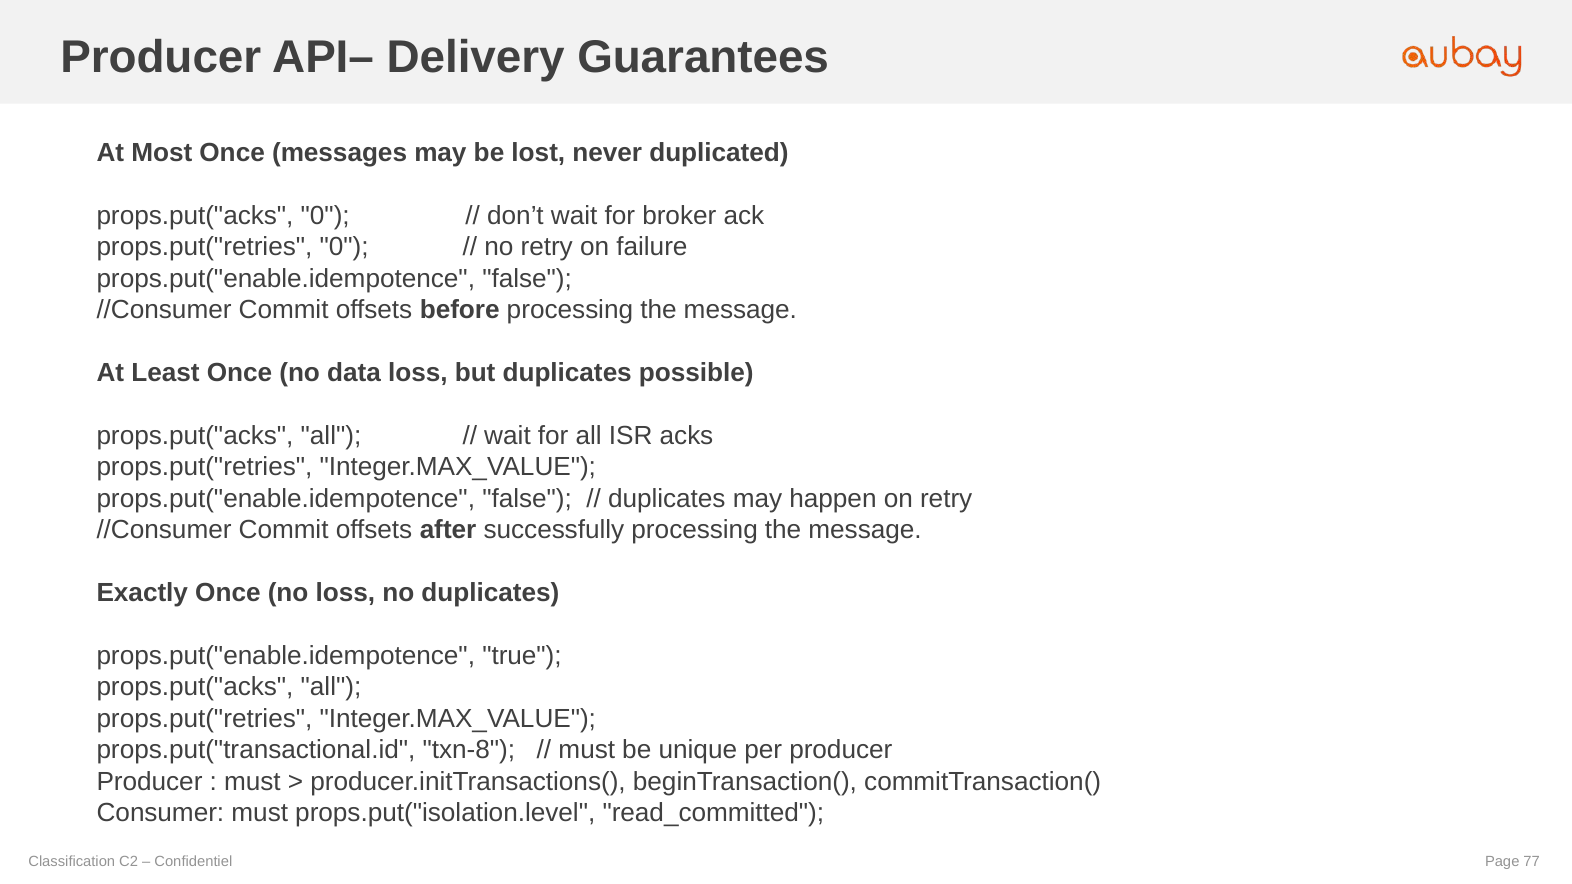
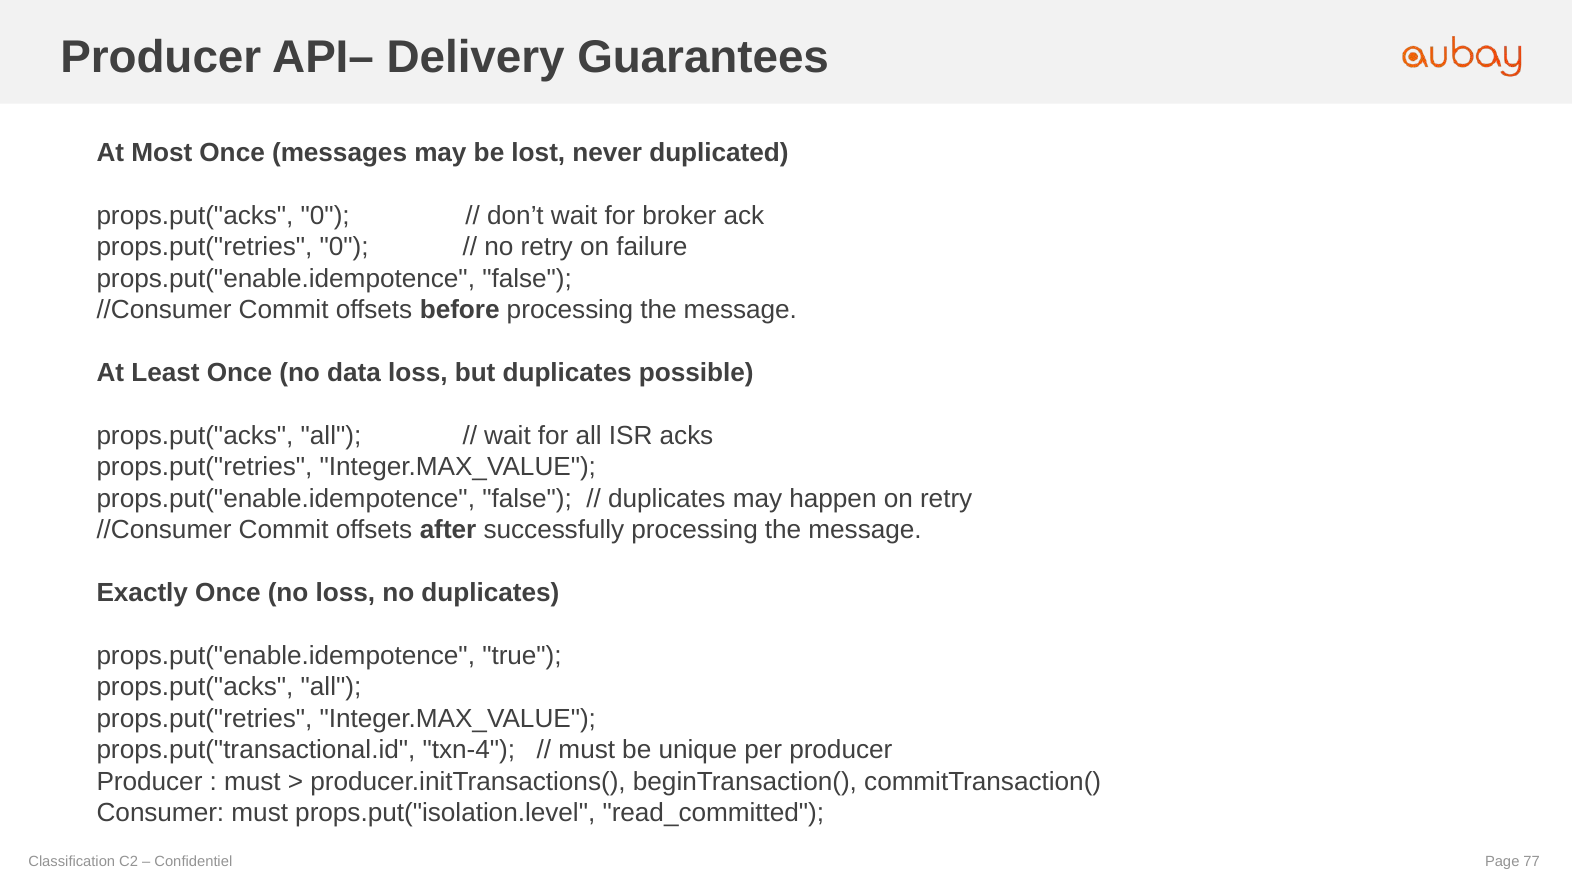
txn-8: txn-8 -> txn-4 (469, 750)
